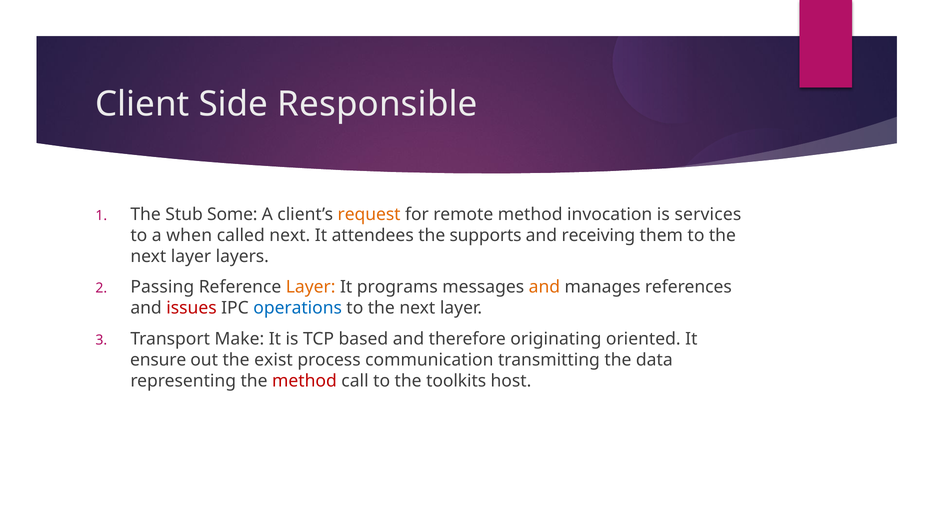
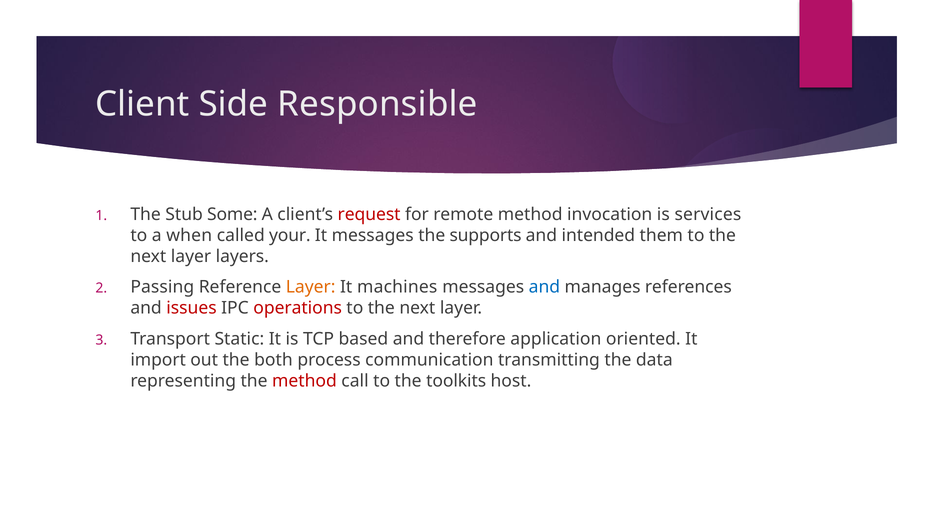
request colour: orange -> red (369, 215)
called next: next -> your (290, 236)
It attendees: attendees -> messages (373, 236)
receiving: receiving -> intended (598, 236)
programs: programs -> machines (397, 287)
and colour: orange -> blue (544, 287)
operations colour: blue -> red (298, 308)
Make: Make -> Static (239, 339)
originating: originating -> application (556, 339)
ensure: ensure -> import (158, 360)
exist: exist -> both (273, 360)
